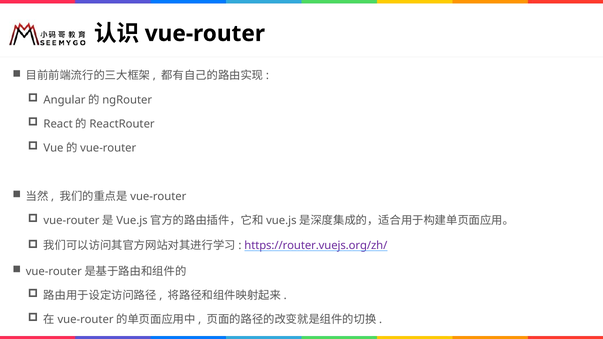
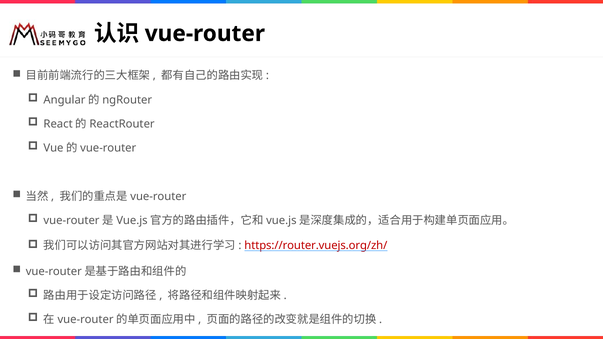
https://router.vuejs.org/zh/ colour: purple -> red (316, 246)
